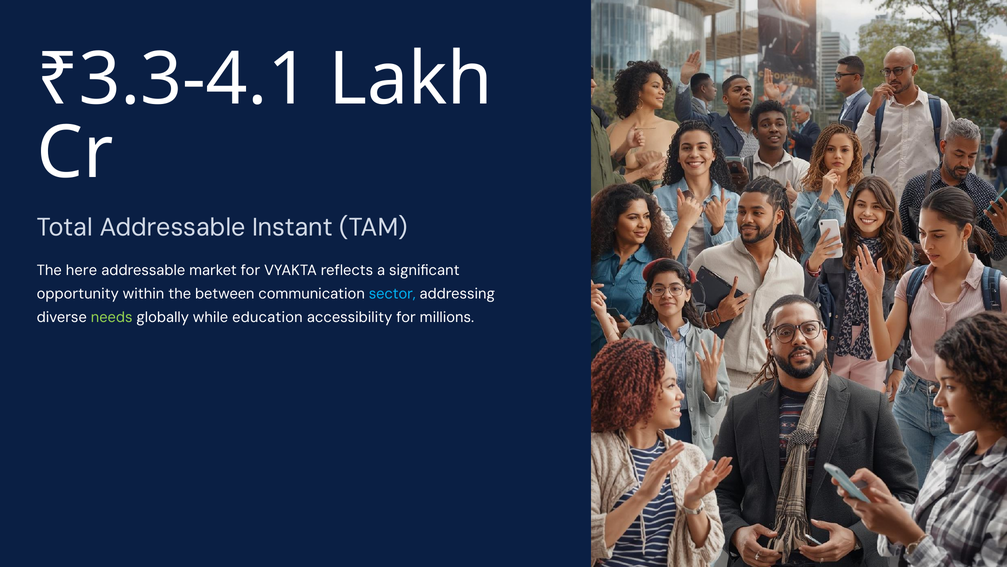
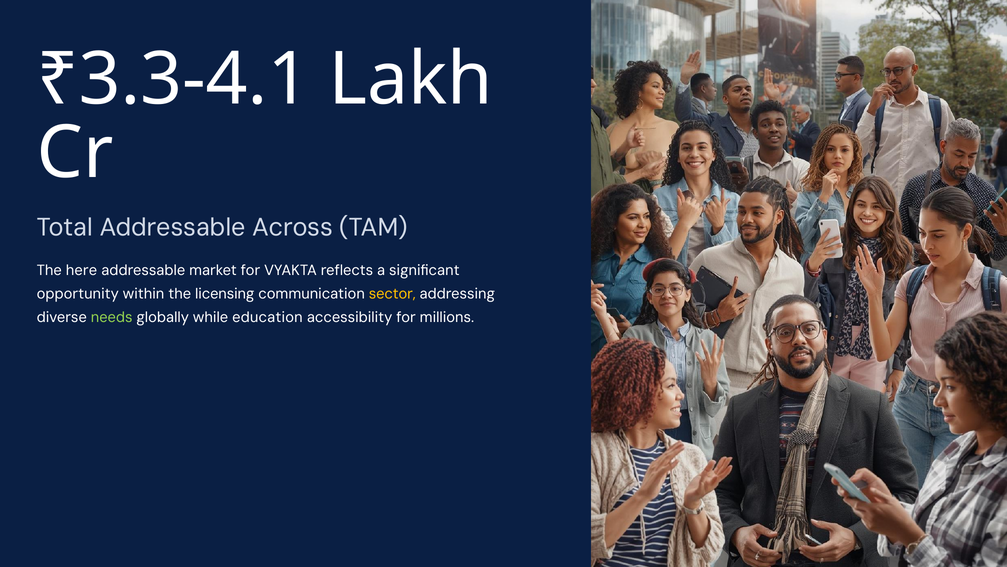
Instant: Instant -> Across (293, 227)
between: between -> licensing (225, 293)
sector colour: light blue -> yellow (392, 293)
